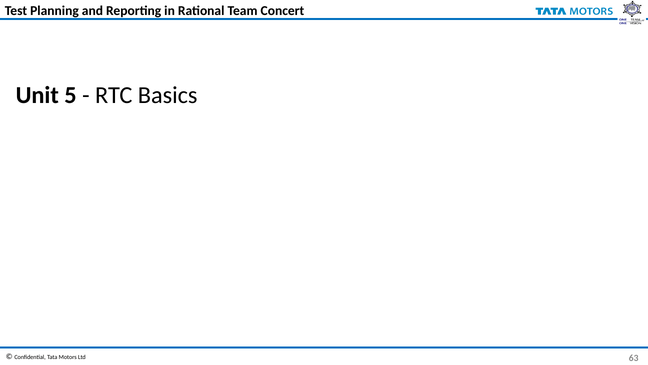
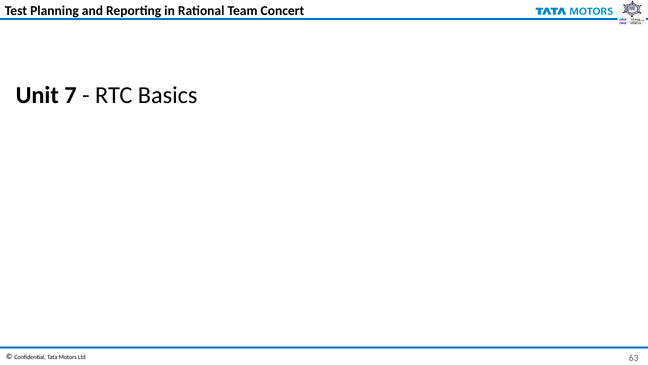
5: 5 -> 7 (70, 95)
